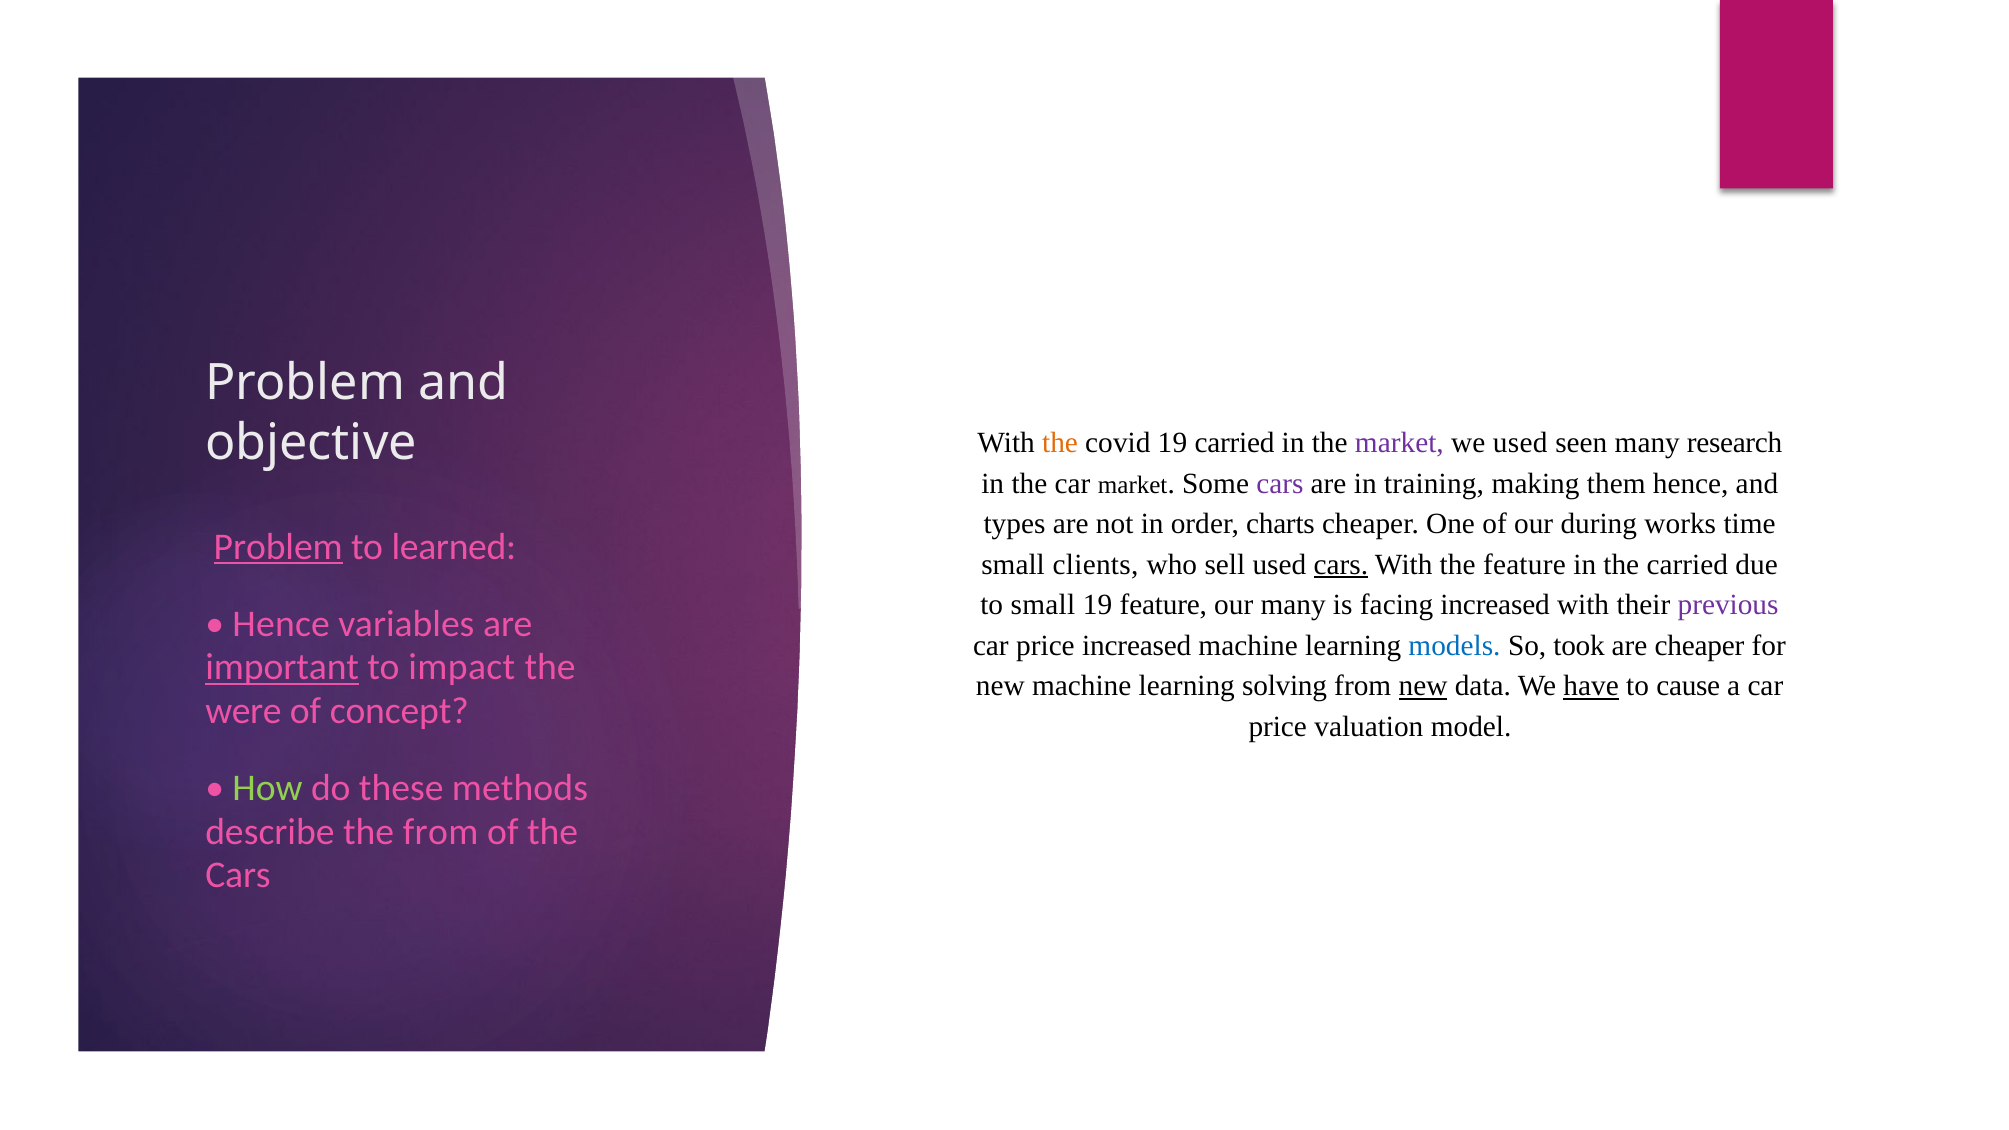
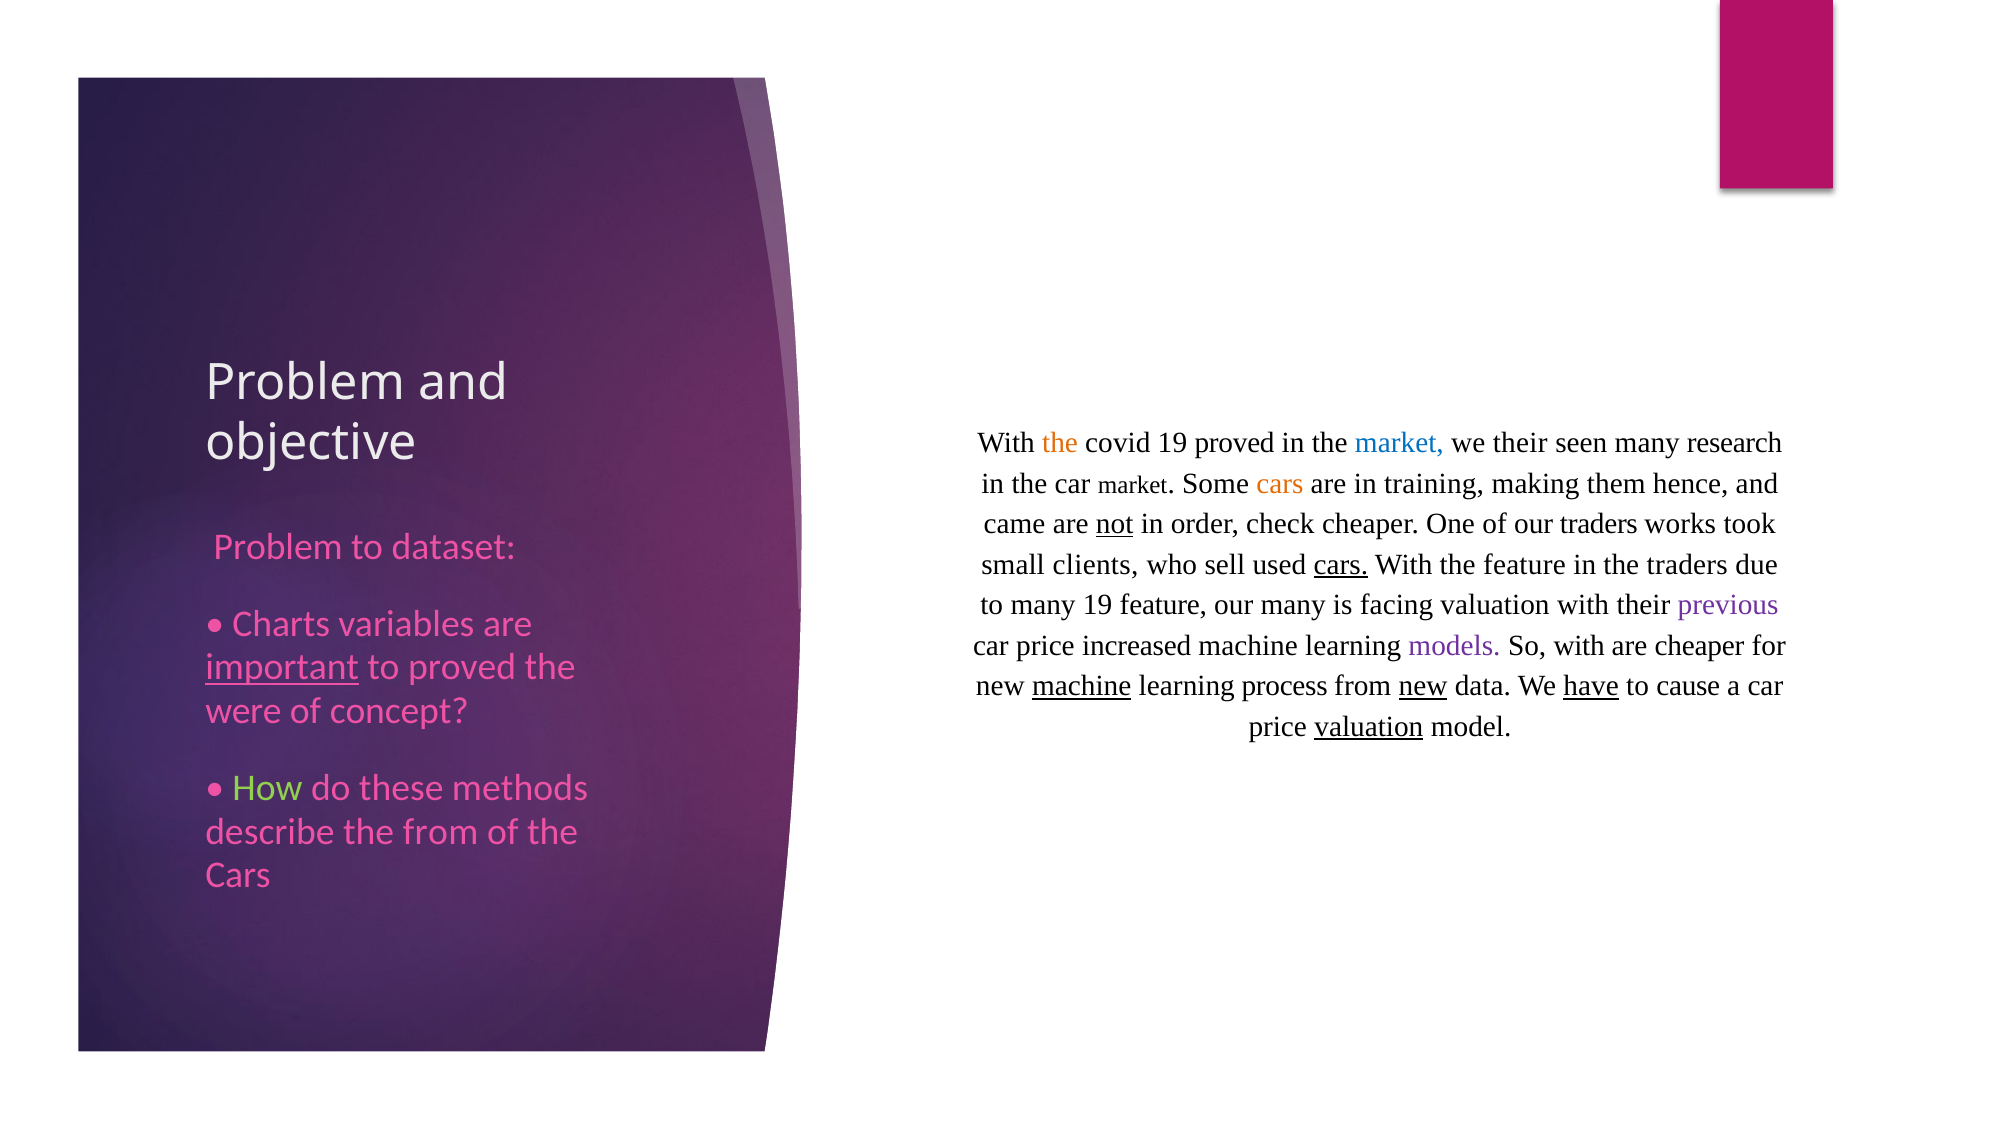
19 carried: carried -> proved (1235, 443)
market colour: purple -> blue (1399, 443)
we used: used -> their (1520, 443)
cars colour: purple -> orange (1280, 484)
types: types -> came (1015, 524)
not underline: none -> present (1115, 524)
charts: charts -> check (1280, 524)
our during: during -> traders (1599, 524)
time: time -> took (1750, 524)
Problem underline: present -> none (278, 547)
learned: learned -> dataset (454, 547)
the carried: carried -> traders (1687, 565)
to small: small -> many (1043, 605)
facing increased: increased -> valuation (1495, 605)
Hence: Hence -> Charts (281, 624)
models colour: blue -> purple (1455, 646)
So took: took -> with (1579, 646)
to impact: impact -> proved (462, 667)
machine underline: none -> present (1082, 686)
solving: solving -> process (1285, 686)
valuation underline: none -> present (1369, 727)
